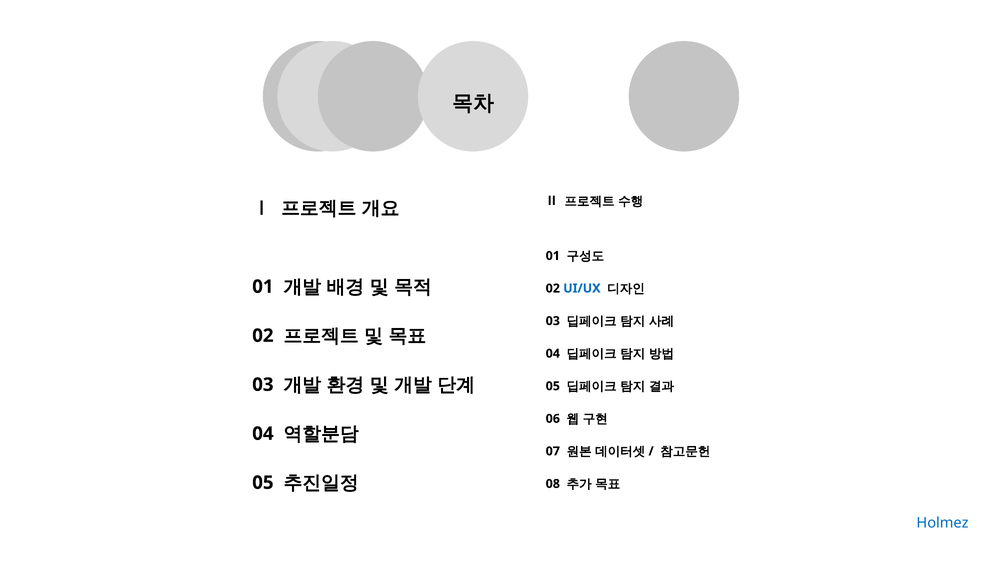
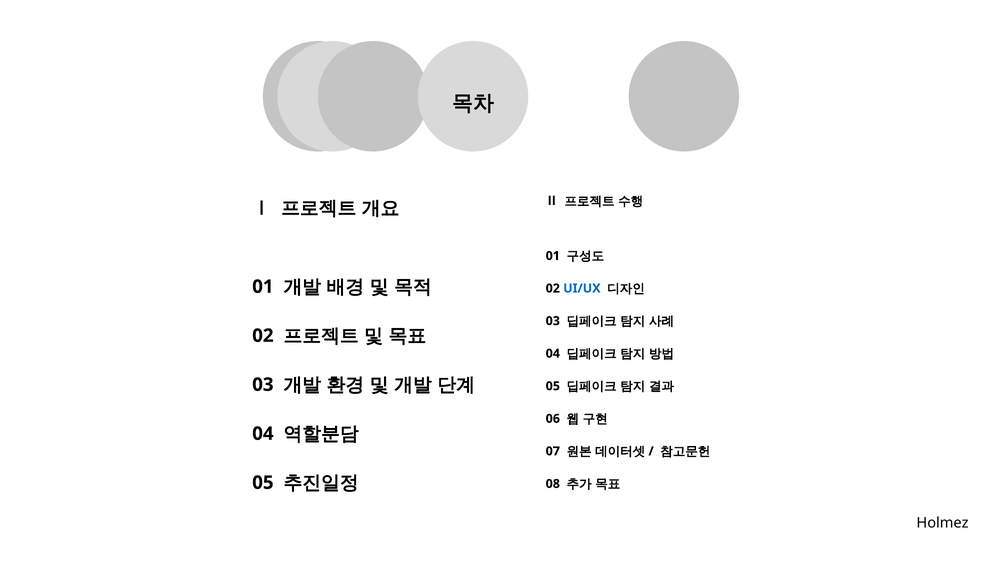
Holmez colour: blue -> black (943, 523)
